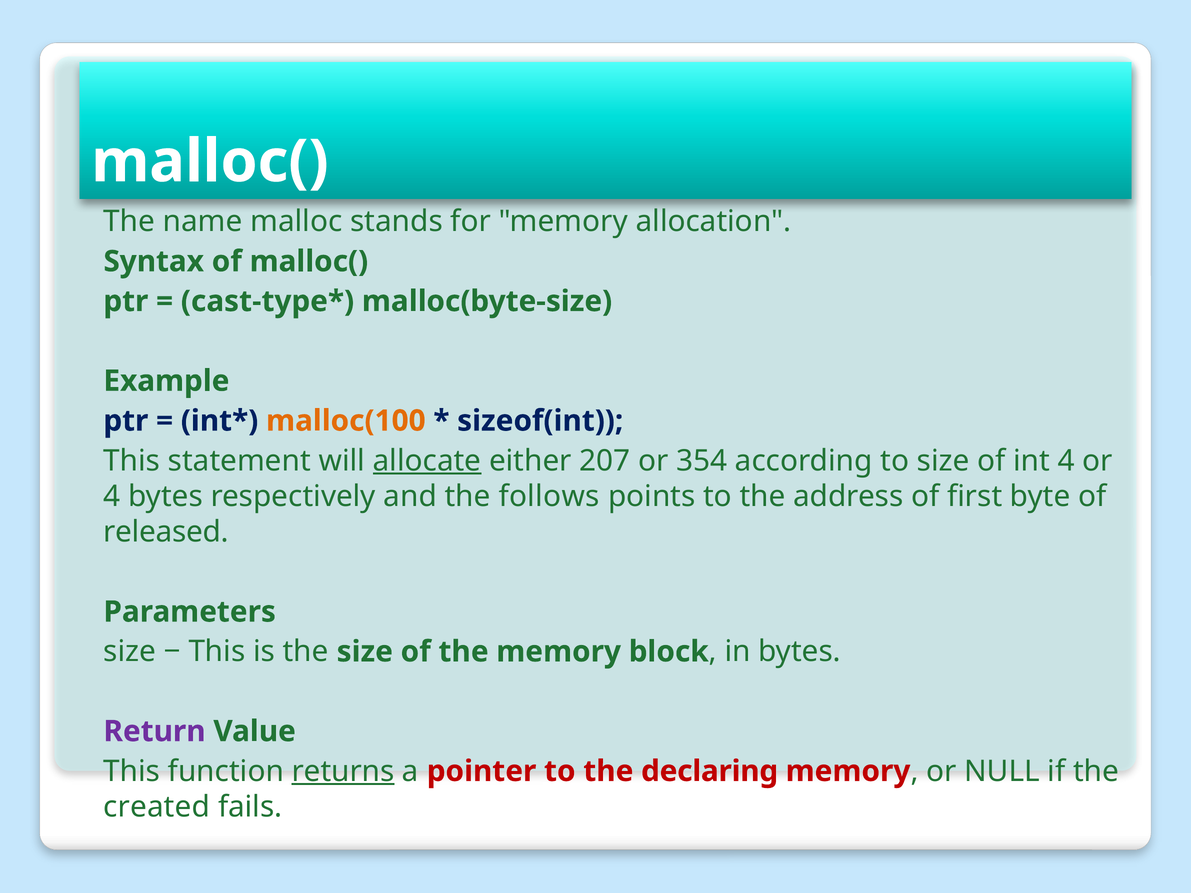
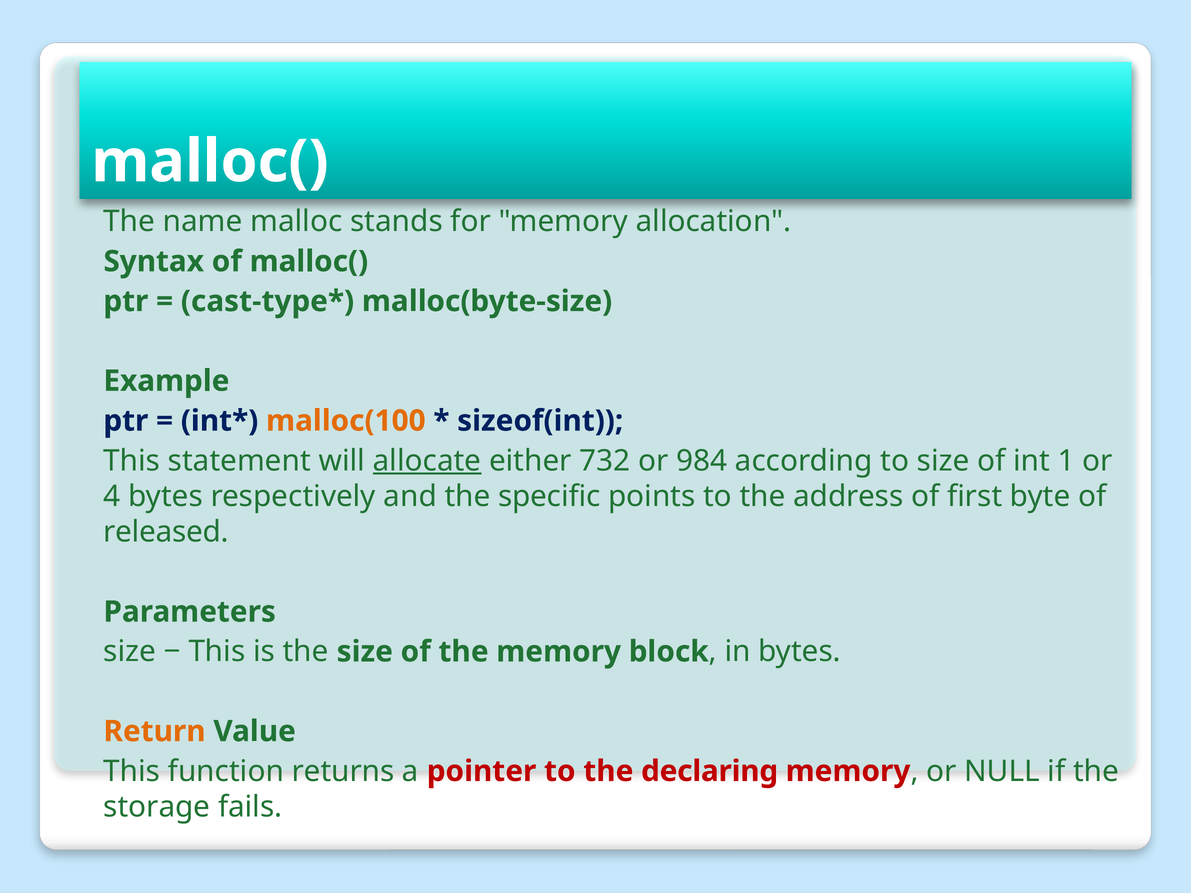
207: 207 -> 732 (605, 461)
354: 354 -> 984 (702, 461)
int 4: 4 -> 1 (1066, 461)
follows: follows -> specific (549, 497)
Return colour: purple -> orange (154, 732)
returns underline: present -> none (343, 771)
created: created -> storage (157, 807)
